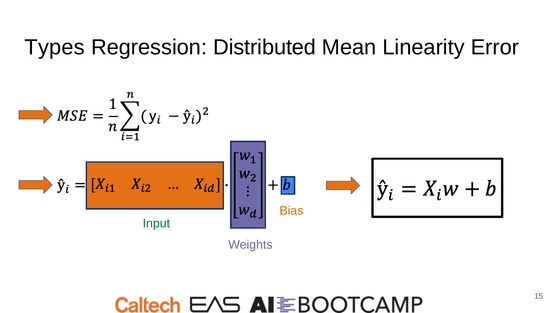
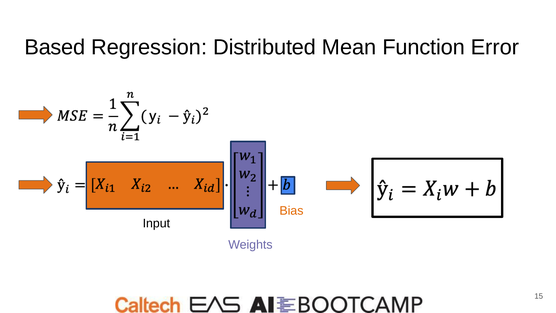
Types: Types -> Based (55, 47)
Linearity: Linearity -> Function (424, 47)
Input colour: green -> black (156, 223)
